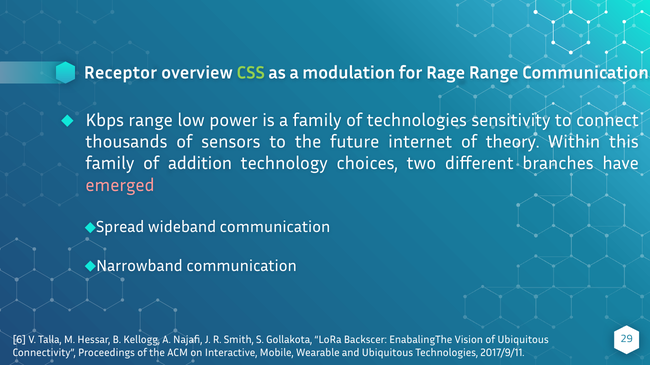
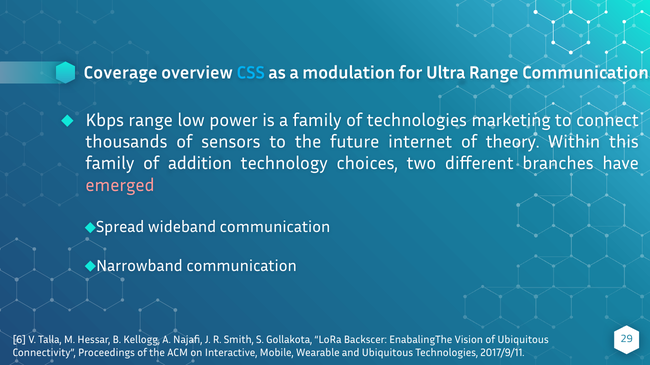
Receptor: Receptor -> Coverage (121, 73)
CSS colour: light green -> light blue (251, 73)
Rage: Rage -> Ultra (446, 73)
sensitivity: sensitivity -> marketing (511, 120)
